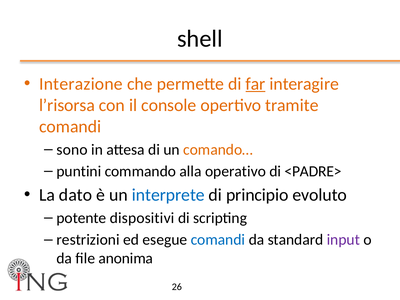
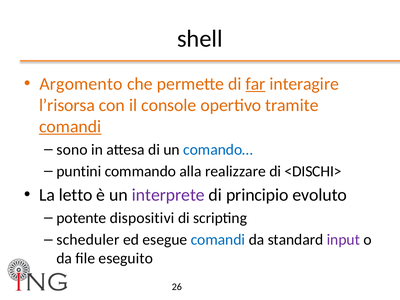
Interazione: Interazione -> Argomento (81, 84)
comandi underline: none -> present (70, 127)
comando… colour: orange -> blue (218, 150)
operativo: operativo -> realizzare (235, 171)
<PADRE>: <PADRE> -> <DISCHI> (313, 171)
dato: dato -> letto (76, 195)
interprete colour: blue -> purple (168, 195)
restrizioni: restrizioni -> scheduler (88, 240)
anonima: anonima -> eseguito (126, 258)
